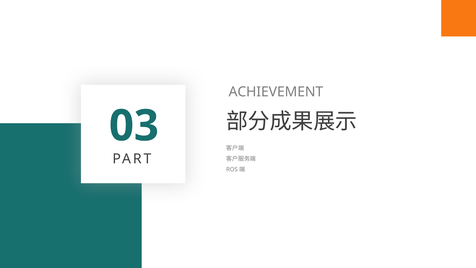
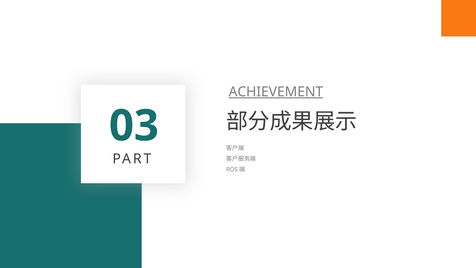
ACHIEVEMENT underline: none -> present (276, 92)
